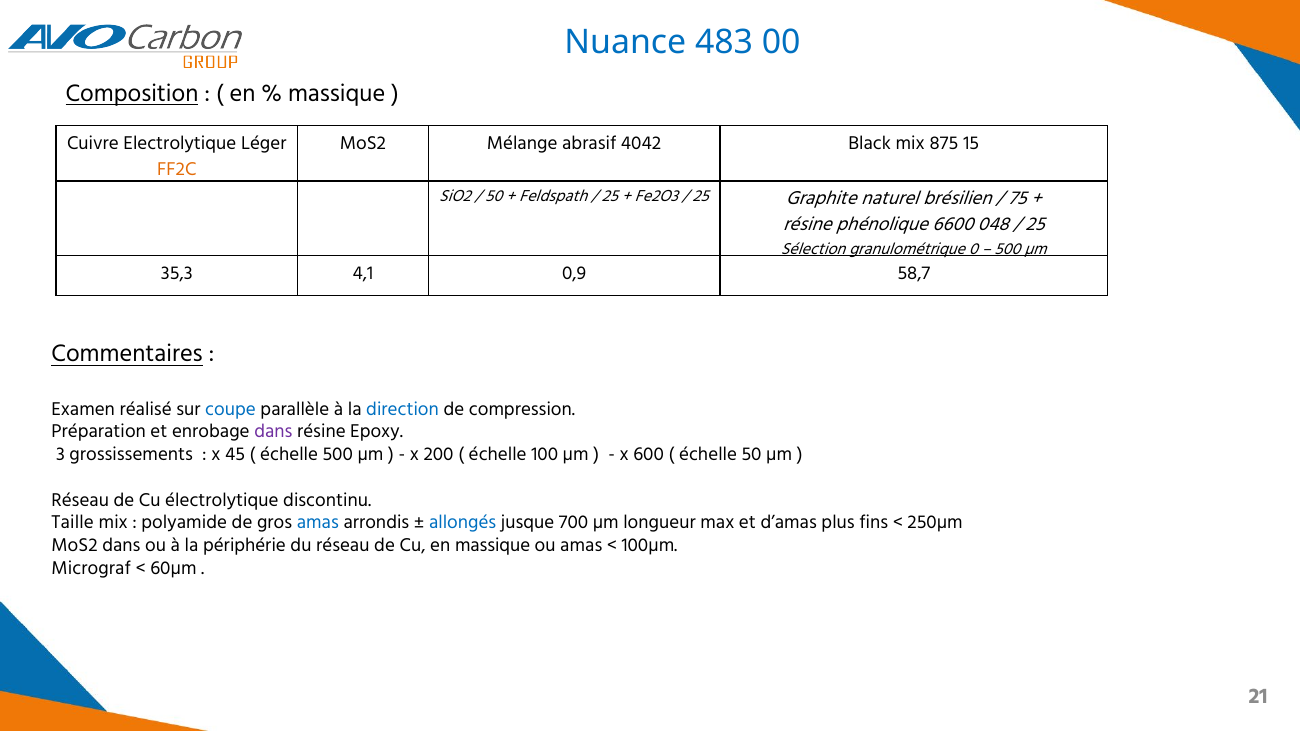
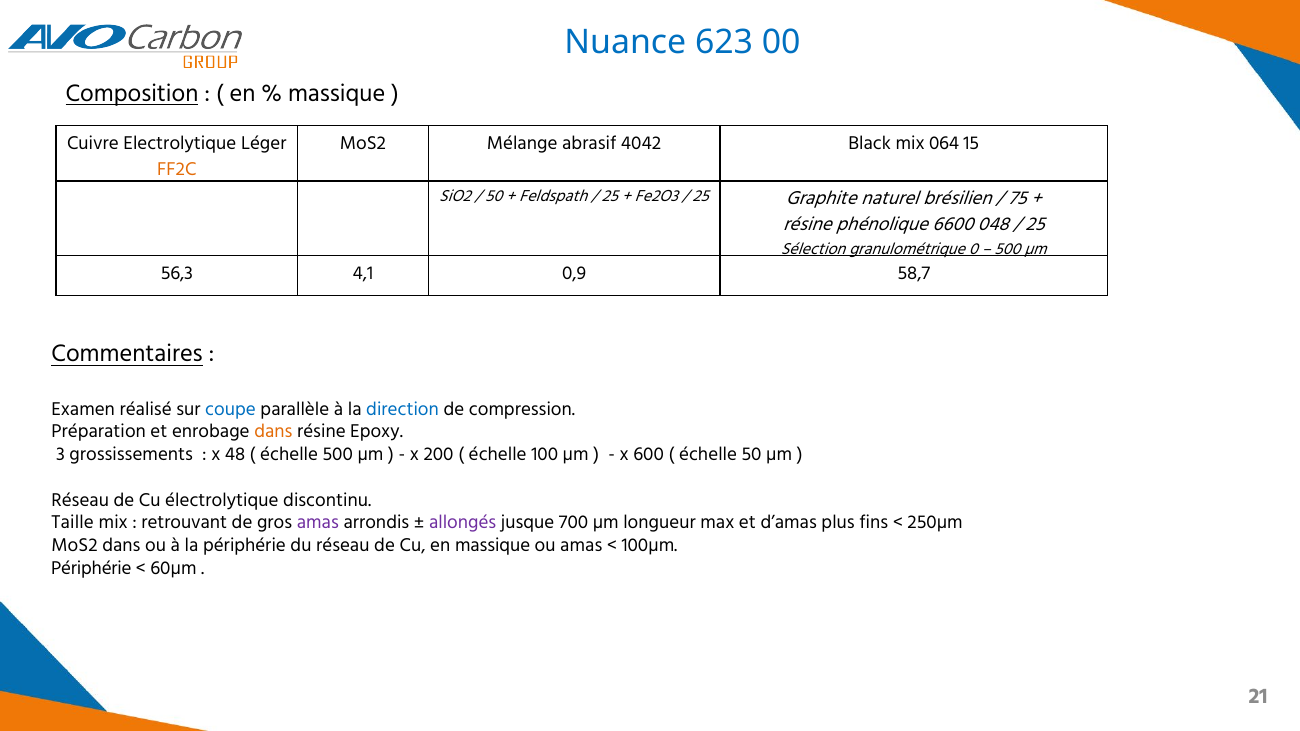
483: 483 -> 623 (724, 42)
875: 875 -> 064 (944, 143)
35,3: 35,3 -> 56,3 (177, 273)
dans colour: purple -> orange (273, 432)
45: 45 -> 48 (235, 454)
polyamide: polyamide -> retrouvant (184, 523)
amas colour: blue -> purple (318, 523)
allongés colour: blue -> purple (463, 523)
Micrograf: Micrograf -> Périphérie (91, 568)
